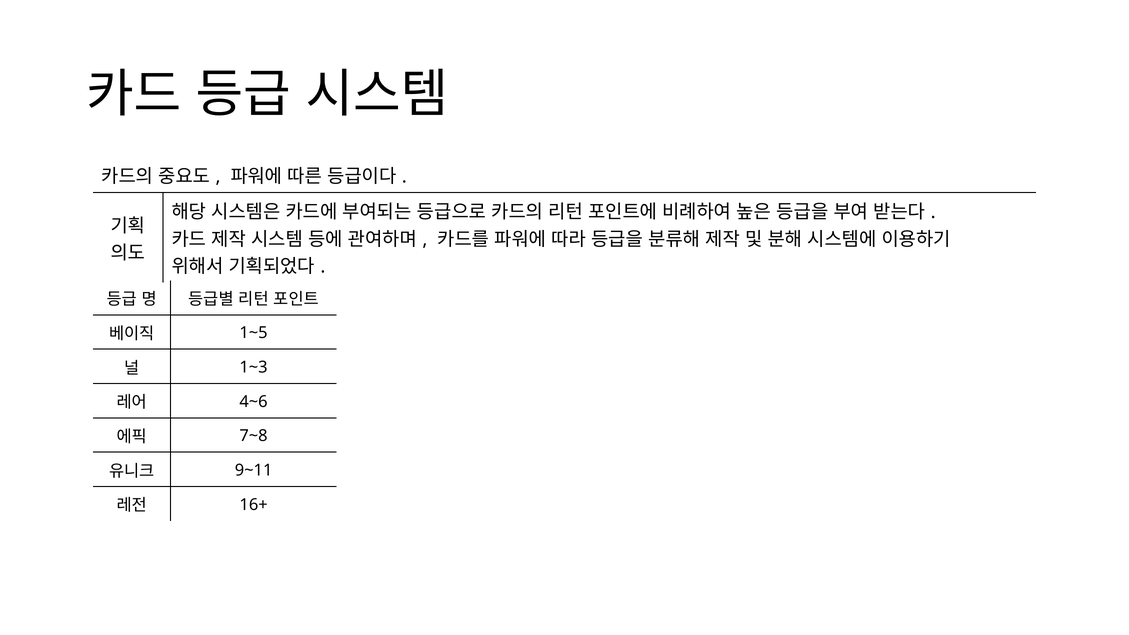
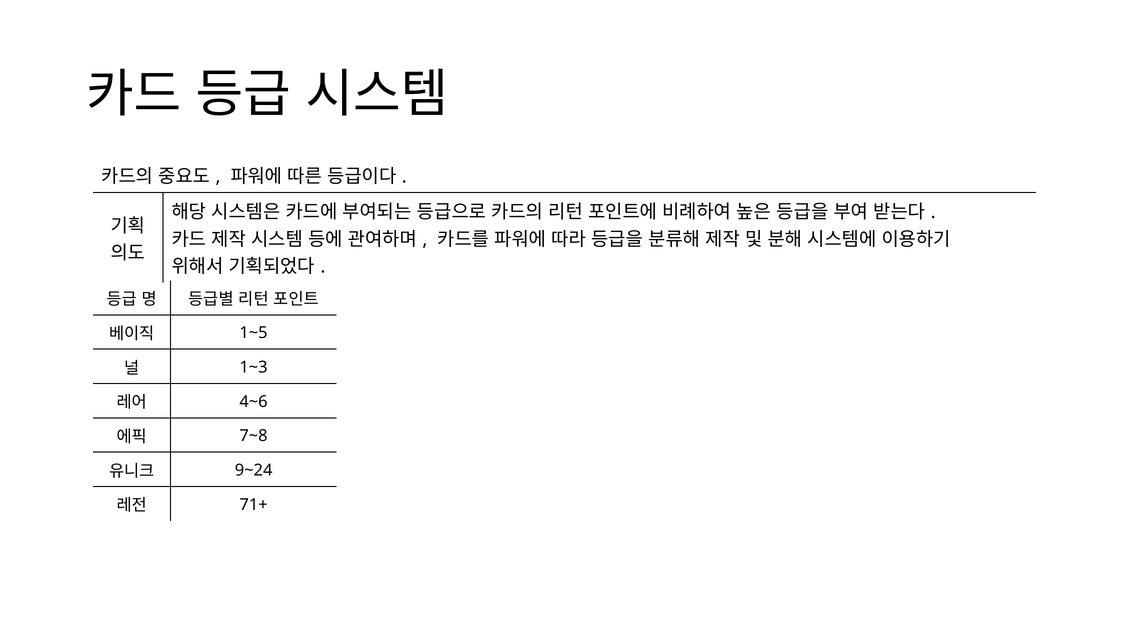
9~11: 9~11 -> 9~24 (254, 470)
16+: 16+ -> 71+ (254, 505)
